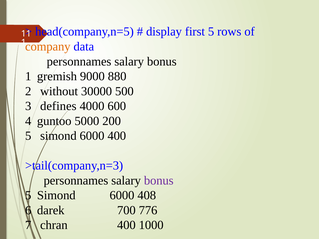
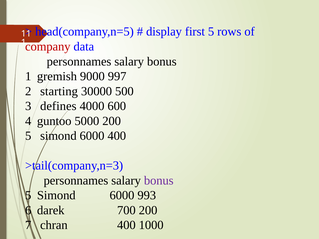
company colour: orange -> red (48, 47)
880: 880 -> 997 (117, 76)
without: without -> starting (59, 91)
408: 408 -> 993 (147, 196)
700 776: 776 -> 200 (148, 210)
